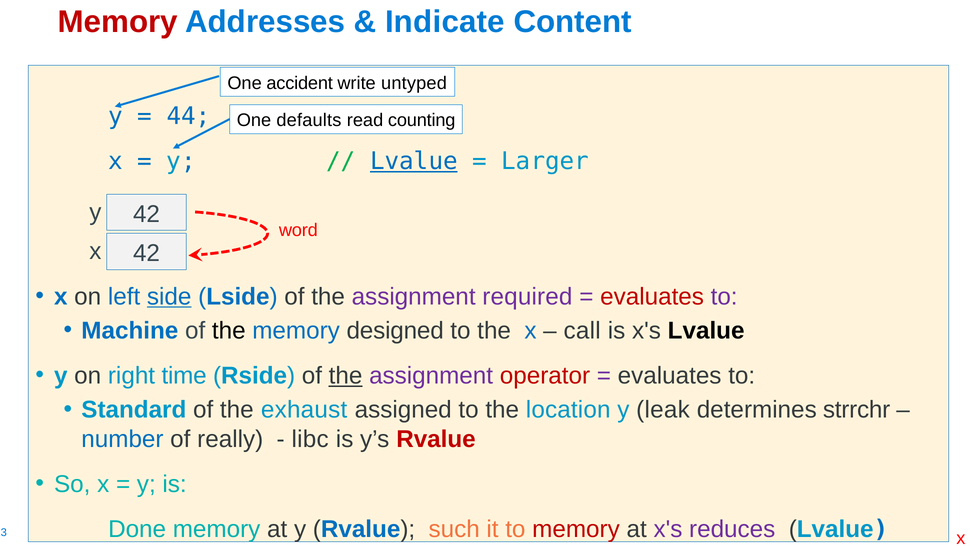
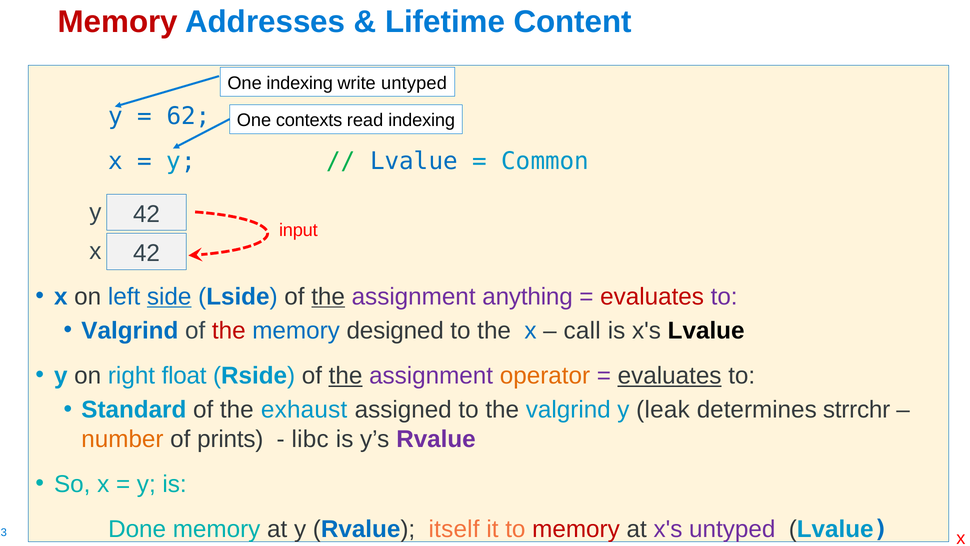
Indicate: Indicate -> Lifetime (445, 22)
One accident: accident -> indexing (300, 83)
44: 44 -> 62 (189, 116)
defaults: defaults -> contexts (309, 120)
read counting: counting -> indexing (422, 120)
Lvalue underline: present -> none (414, 161)
Larger: Larger -> Common (545, 161)
word: word -> input (298, 230)
the underline: none -> present (328, 296)
required: required -> anything (528, 296)
Machine: Machine -> Valgrind (130, 331)
the colour: black -> red (229, 331)
time: time -> float (184, 376)
operator colour: red -> orange (545, 376)
evaluates underline: none -> present (670, 376)
the location: location -> valgrind (568, 410)
number colour: blue -> orange (122, 439)
really: really -> prints (230, 439)
Rvalue colour: red -> purple (436, 439)
such: such -> itself (454, 529)
x's reduces: reduces -> untyped (732, 529)
